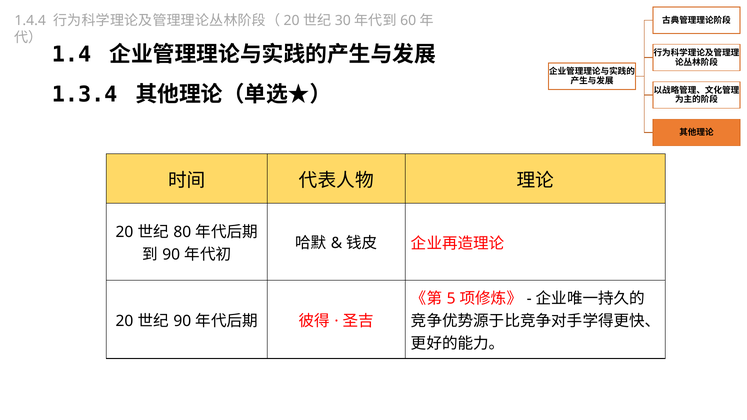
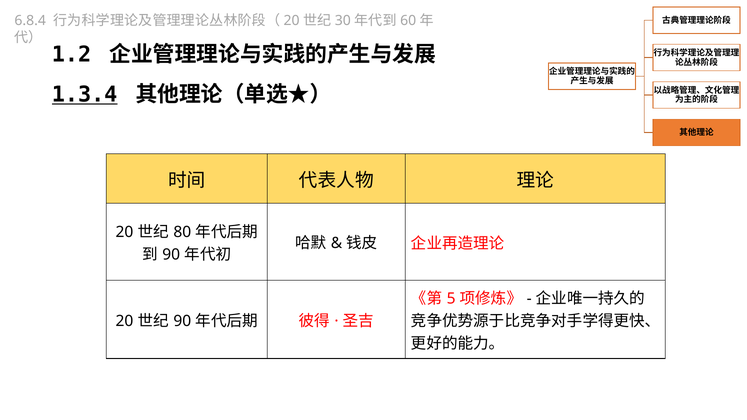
1.4.4: 1.4.4 -> 6.8.4 (30, 21)
1.4: 1.4 -> 1.2 (71, 55)
1.3.4 underline: none -> present (85, 95)
